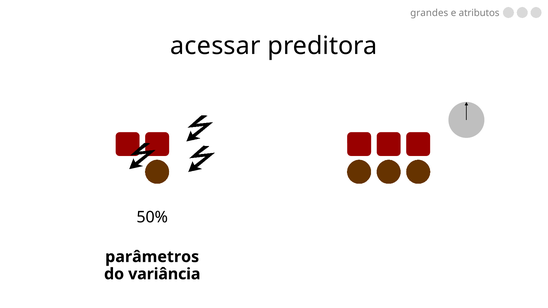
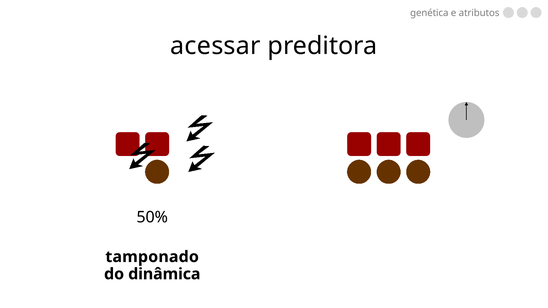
grandes: grandes -> genética (429, 13)
parâmetros: parâmetros -> tamponado (152, 257)
variância: variância -> dinâmica (164, 274)
